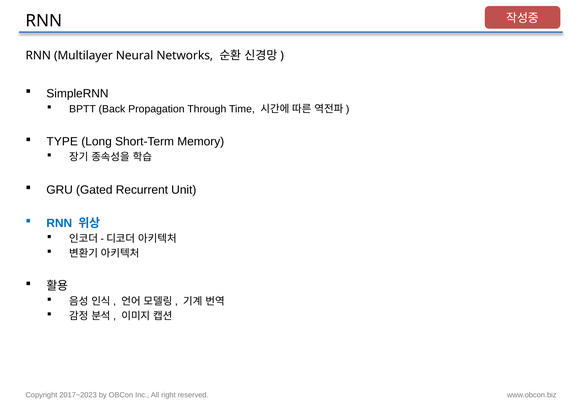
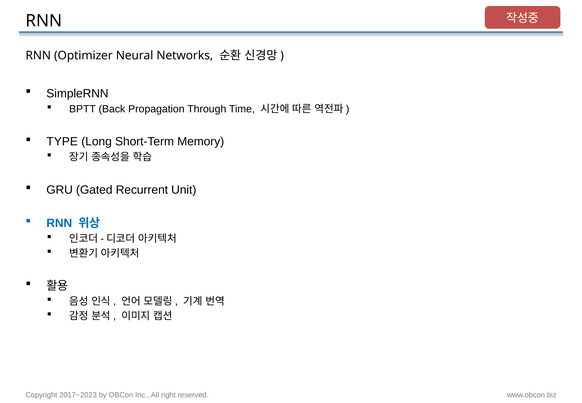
Multilayer: Multilayer -> Optimizer (83, 56)
